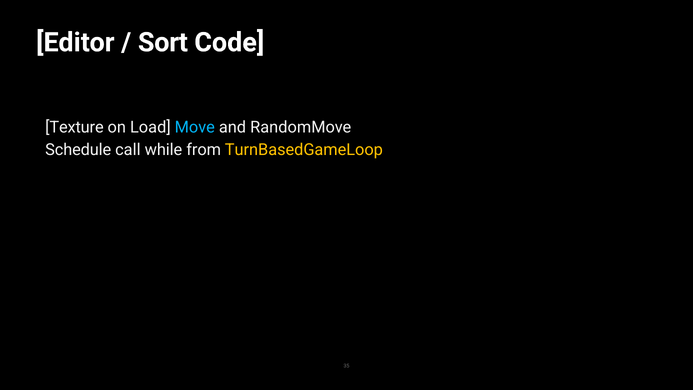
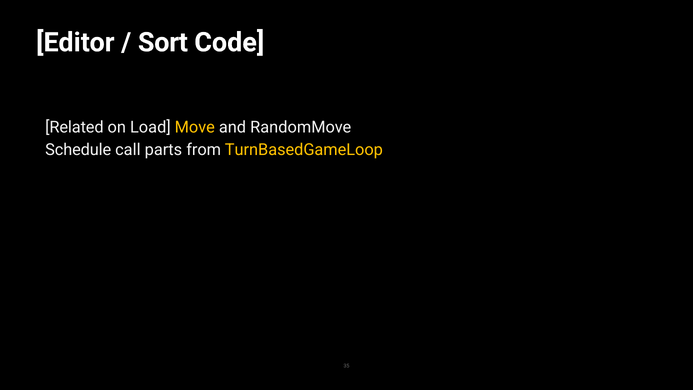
Texture: Texture -> Related (74, 127)
Move colour: light blue -> yellow (195, 127)
while: while -> parts (163, 150)
